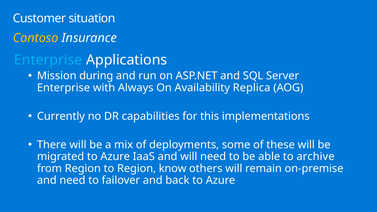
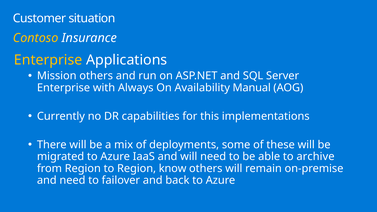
Enterprise colour: light blue -> yellow (48, 60)
Mission during: during -> others (96, 76)
Replica: Replica -> Manual (252, 88)
